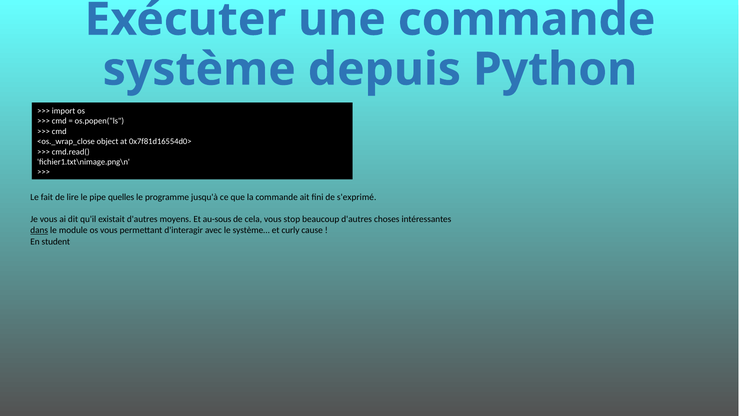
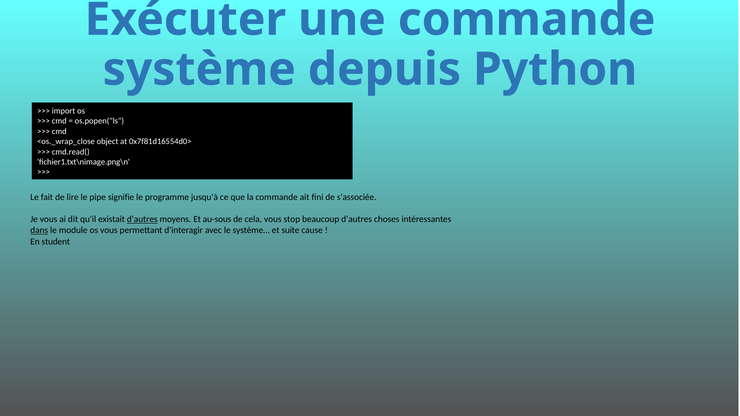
quelles: quelles -> signifie (121, 197)
s'exprimé: s'exprimé -> s'associée (357, 197)
d'autres underline: none -> present (142, 219)
curly: curly -> suite (290, 231)
